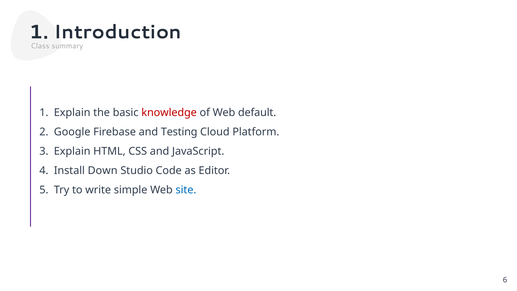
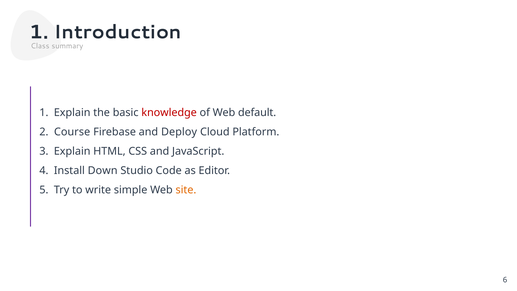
Google: Google -> Course (72, 132)
Testing: Testing -> Deploy (179, 132)
site colour: blue -> orange (186, 190)
